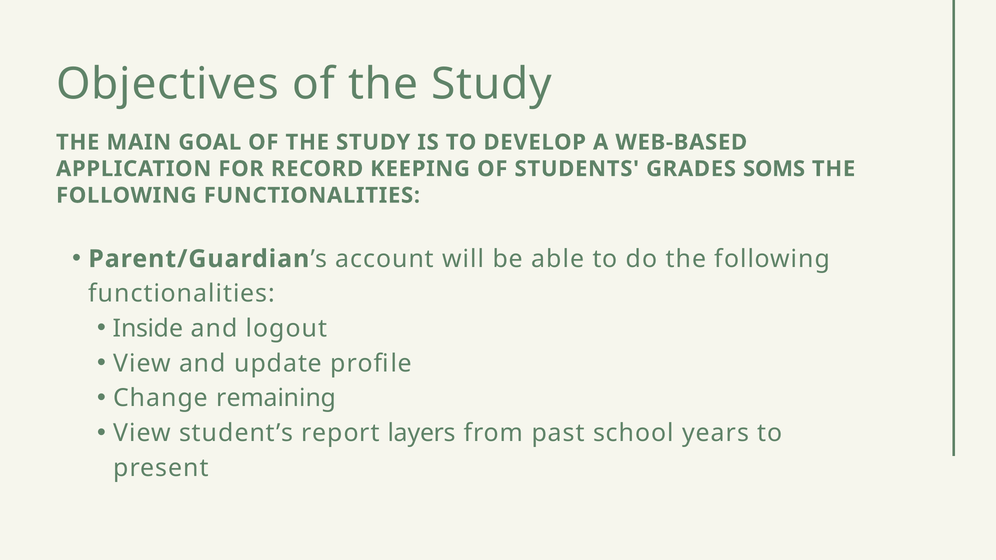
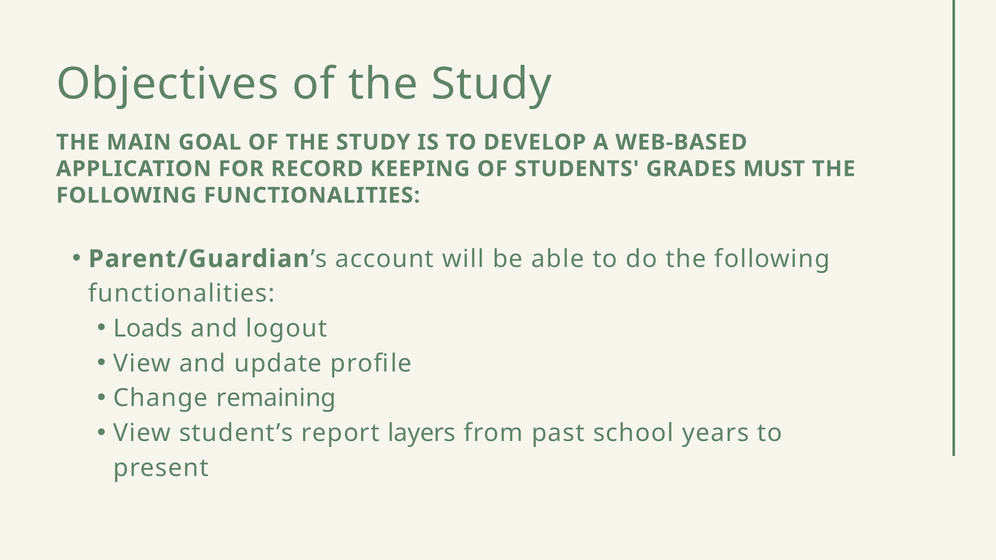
SOMS: SOMS -> MUST (774, 169)
Inside: Inside -> Loads (148, 329)
